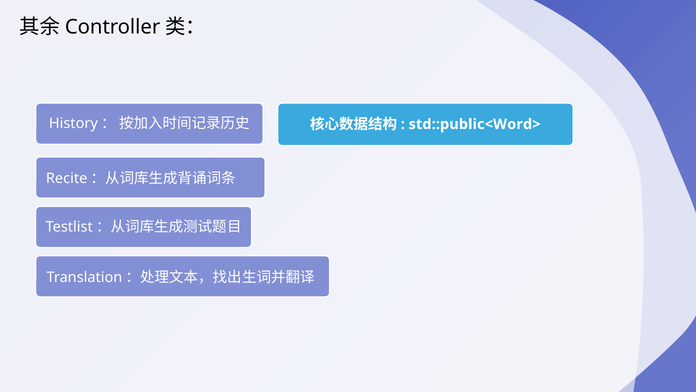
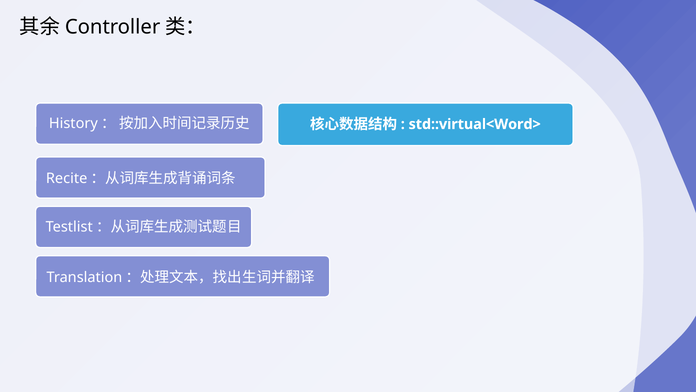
std::public<Word>: std::public<Word> -> std::virtual<Word> (475, 124)
